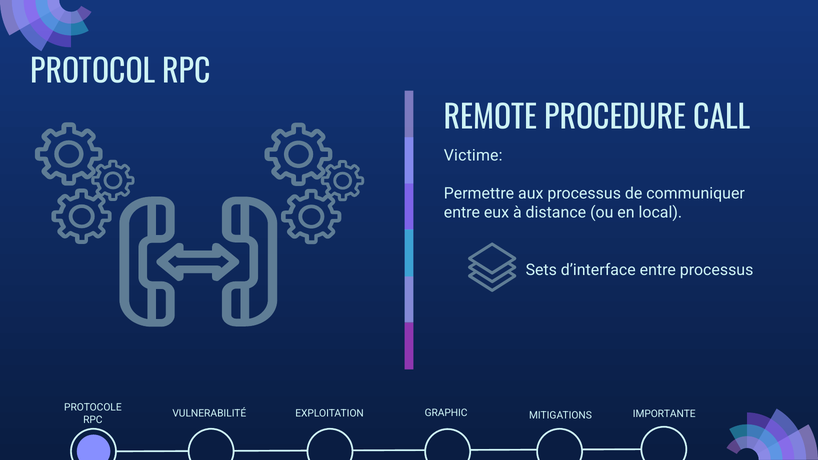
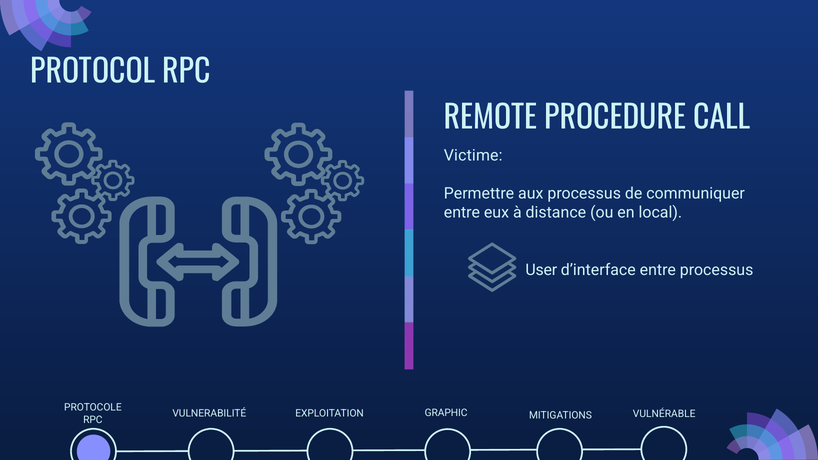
Sets: Sets -> User (541, 270)
IMPORTANTE: IMPORTANTE -> VULNÉRABLE (664, 414)
